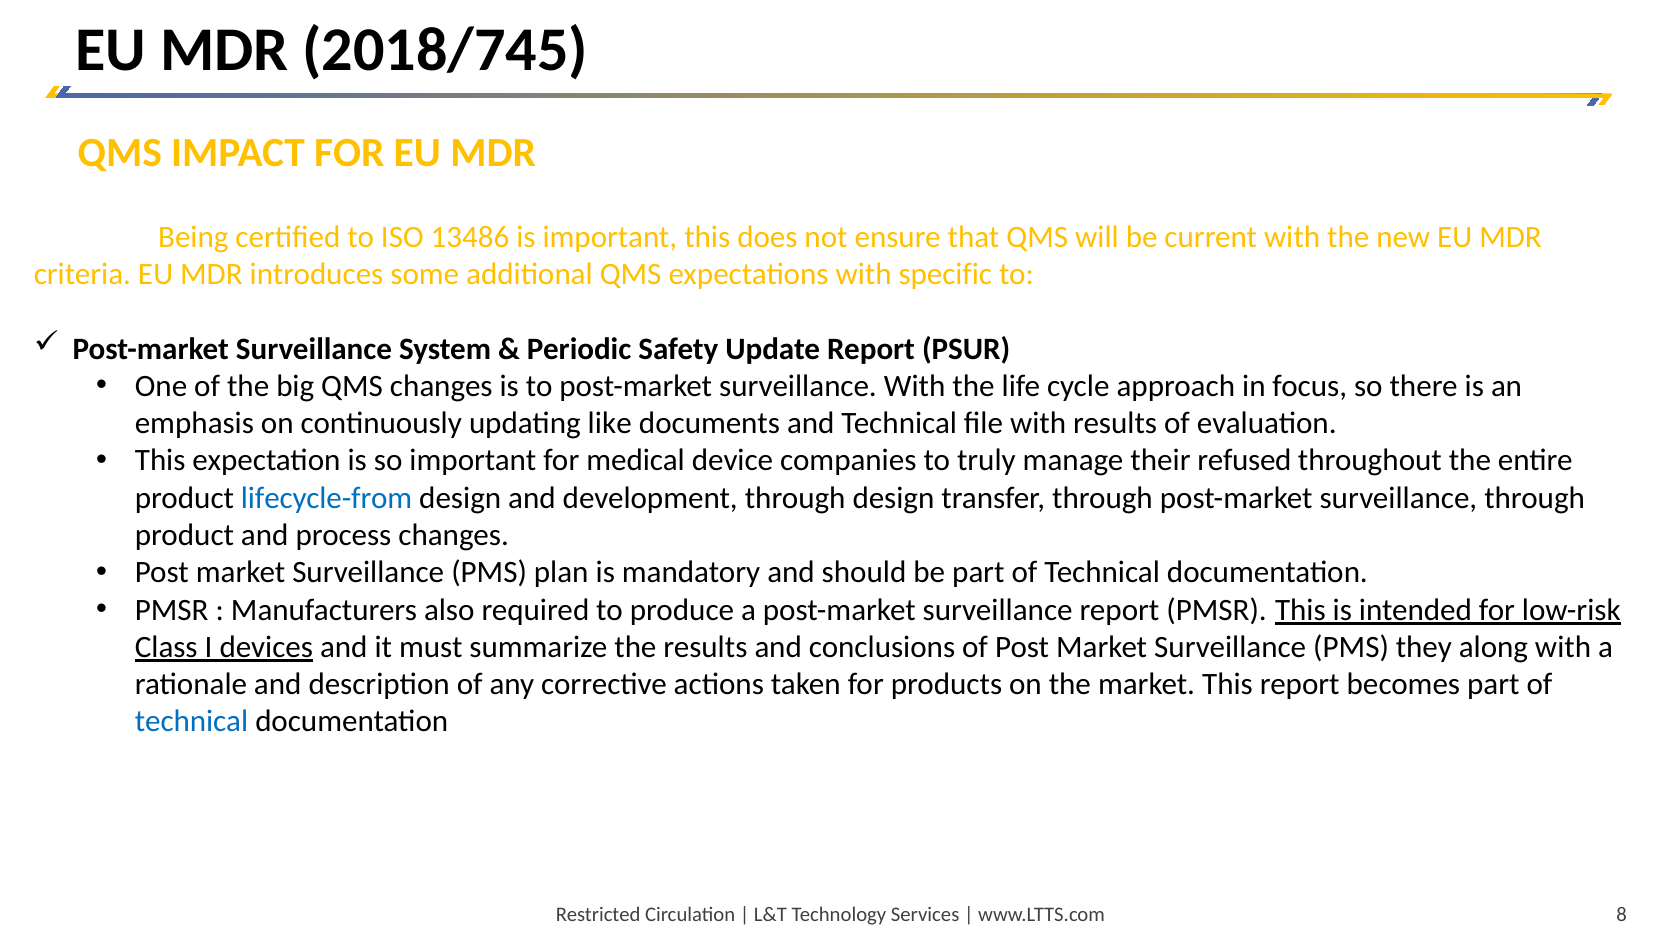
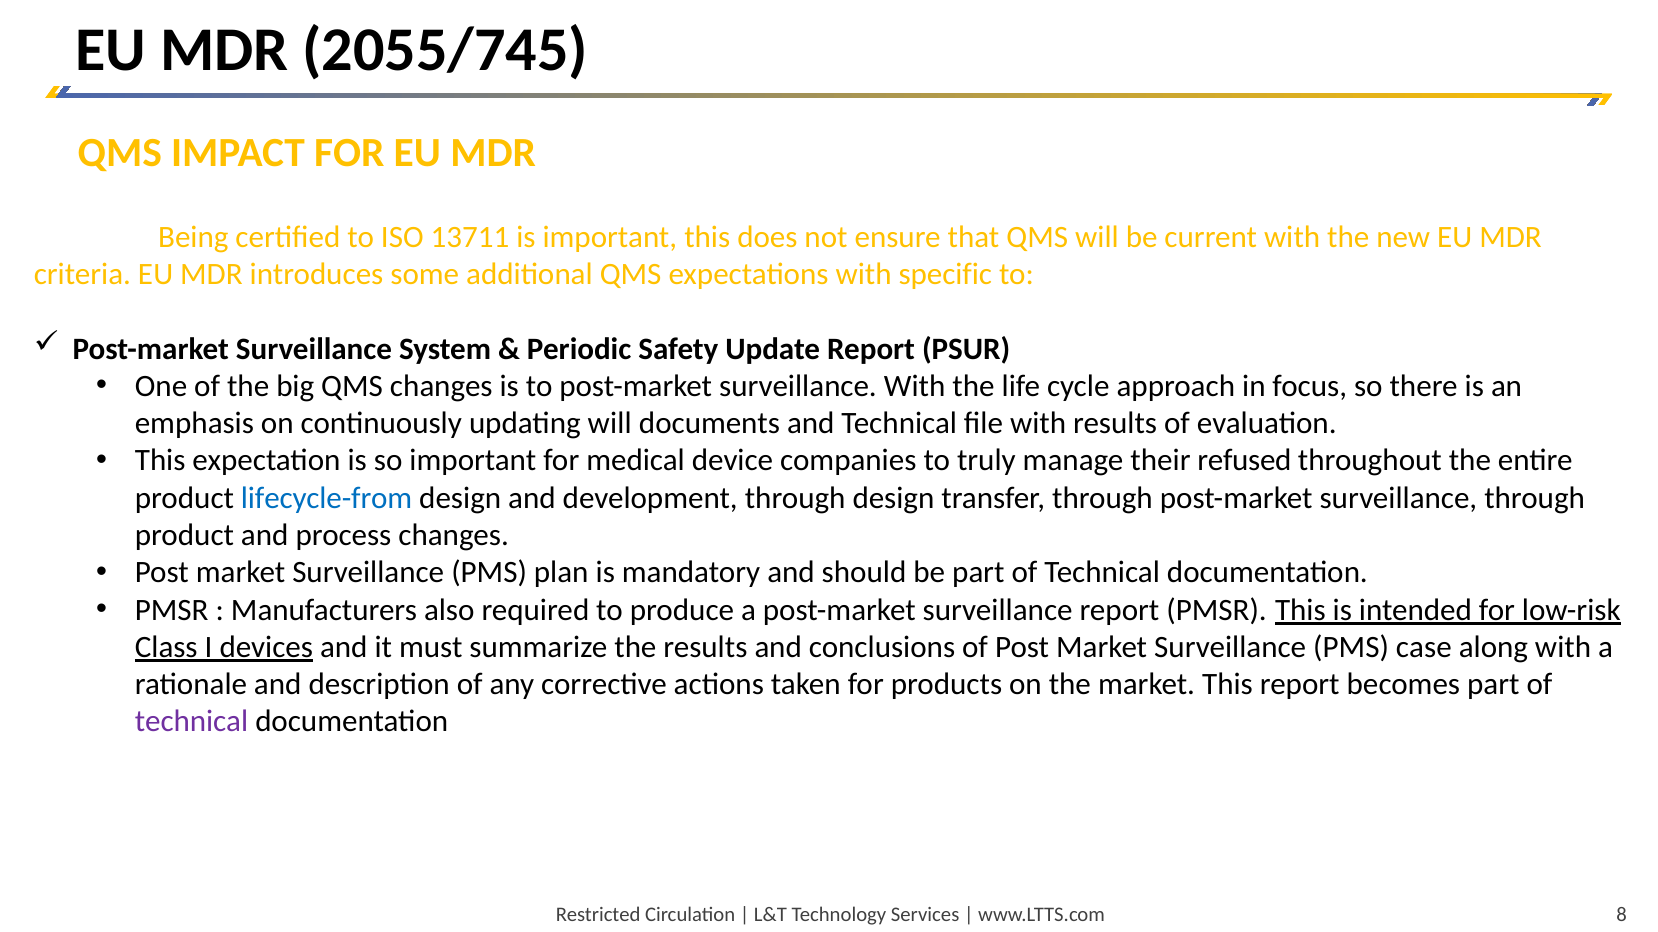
2018/745: 2018/745 -> 2055/745 (445, 50)
13486: 13486 -> 13711 (470, 237)
updating like: like -> will (610, 424)
they: they -> case (1424, 648)
technical colour: blue -> purple (192, 722)
